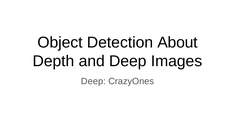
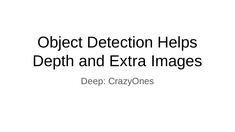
About: About -> Helps (177, 42)
and Deep: Deep -> Extra (128, 61)
